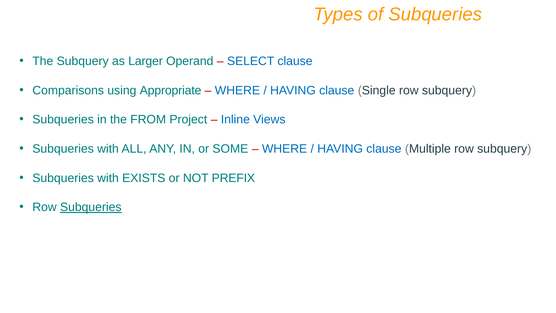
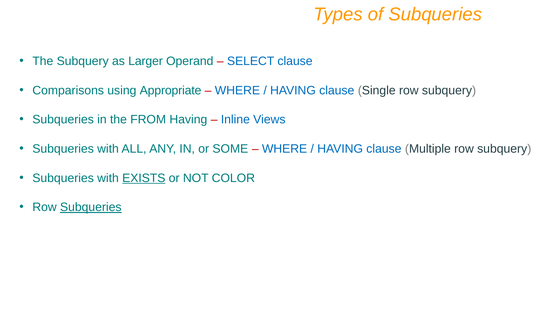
FROM Project: Project -> Having (188, 120)
EXISTS underline: none -> present (144, 178)
PREFIX: PREFIX -> COLOR (233, 178)
